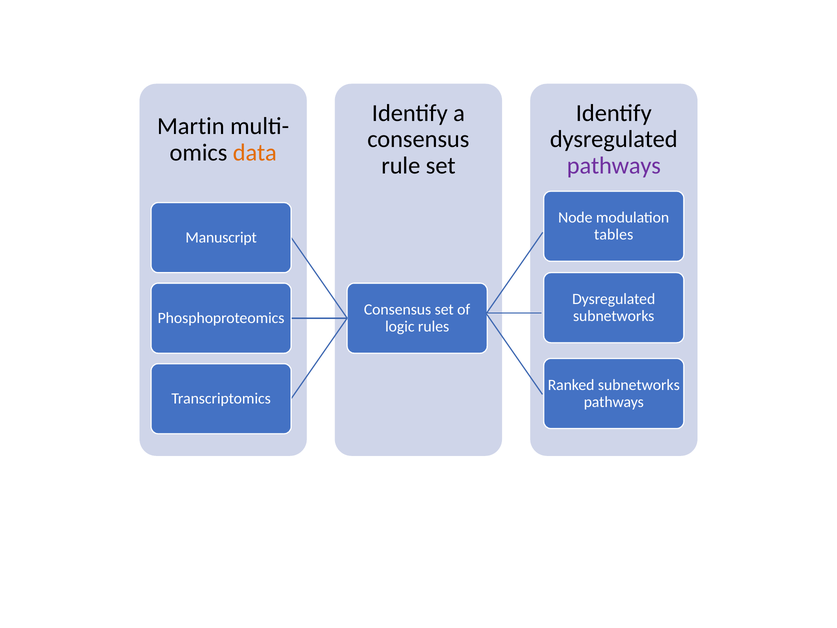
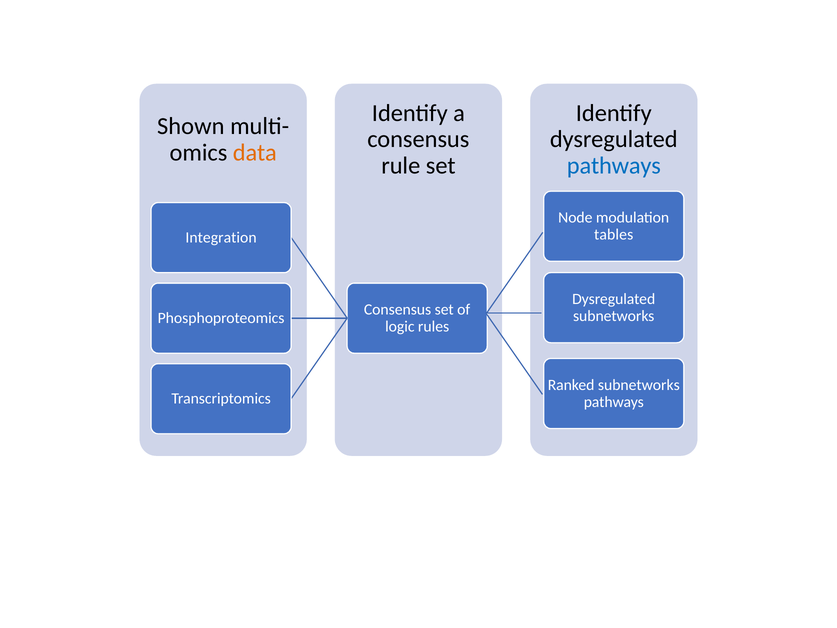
Martin: Martin -> Shown (191, 126)
pathways colour: purple -> blue (614, 166)
Manuscript: Manuscript -> Integration (221, 237)
